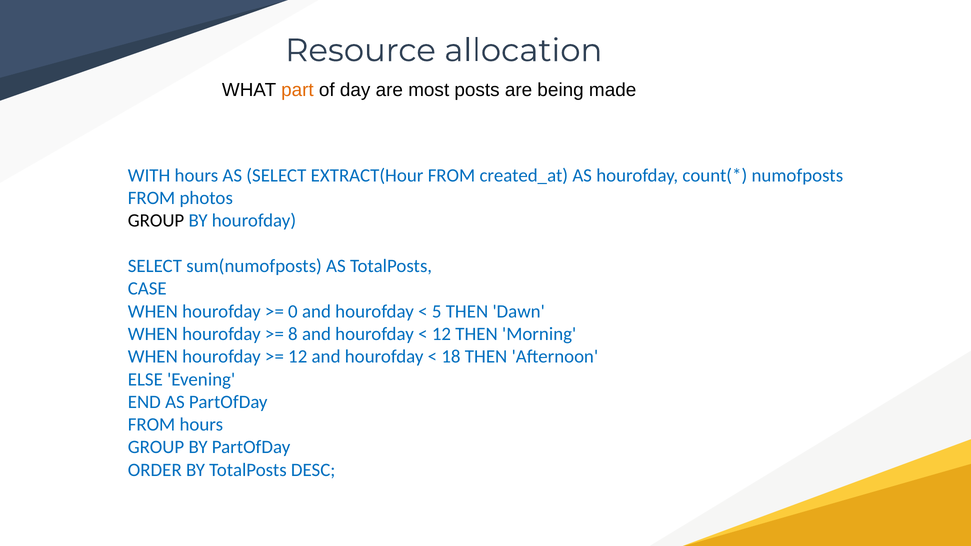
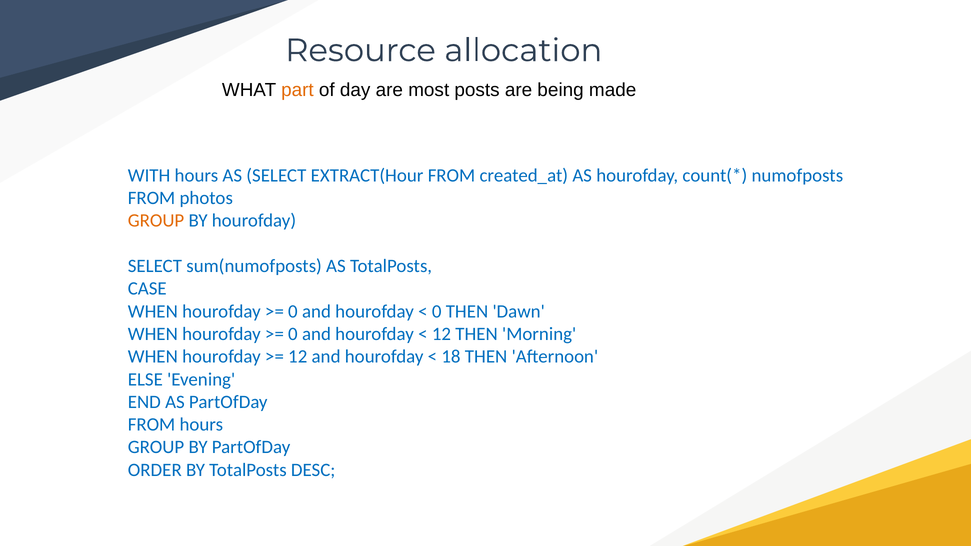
GROUP colour: black -> orange (156, 221)
5: 5 -> 0 (437, 311)
8: 8 -> 0 (293, 334)
